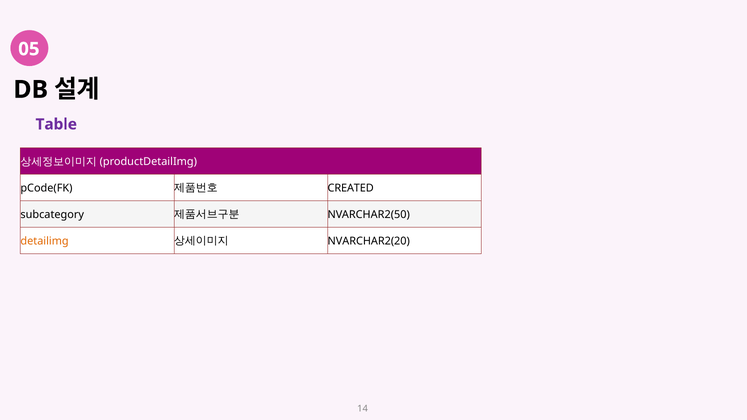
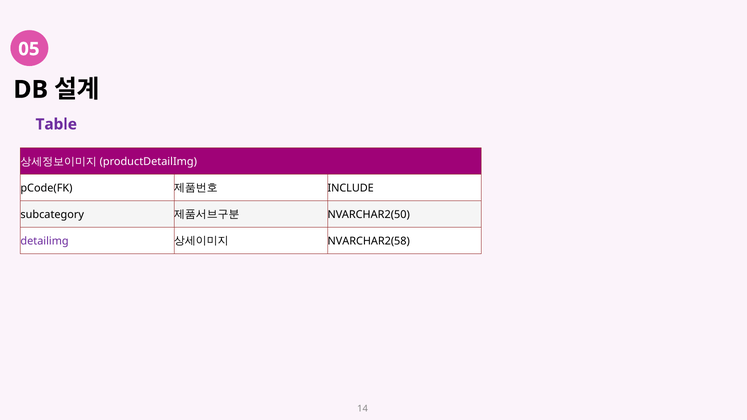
CREATED: CREATED -> INCLUDE (351, 188)
detailimg colour: orange -> purple (45, 241)
NVARCHAR2(20: NVARCHAR2(20 -> NVARCHAR2(58 (369, 241)
